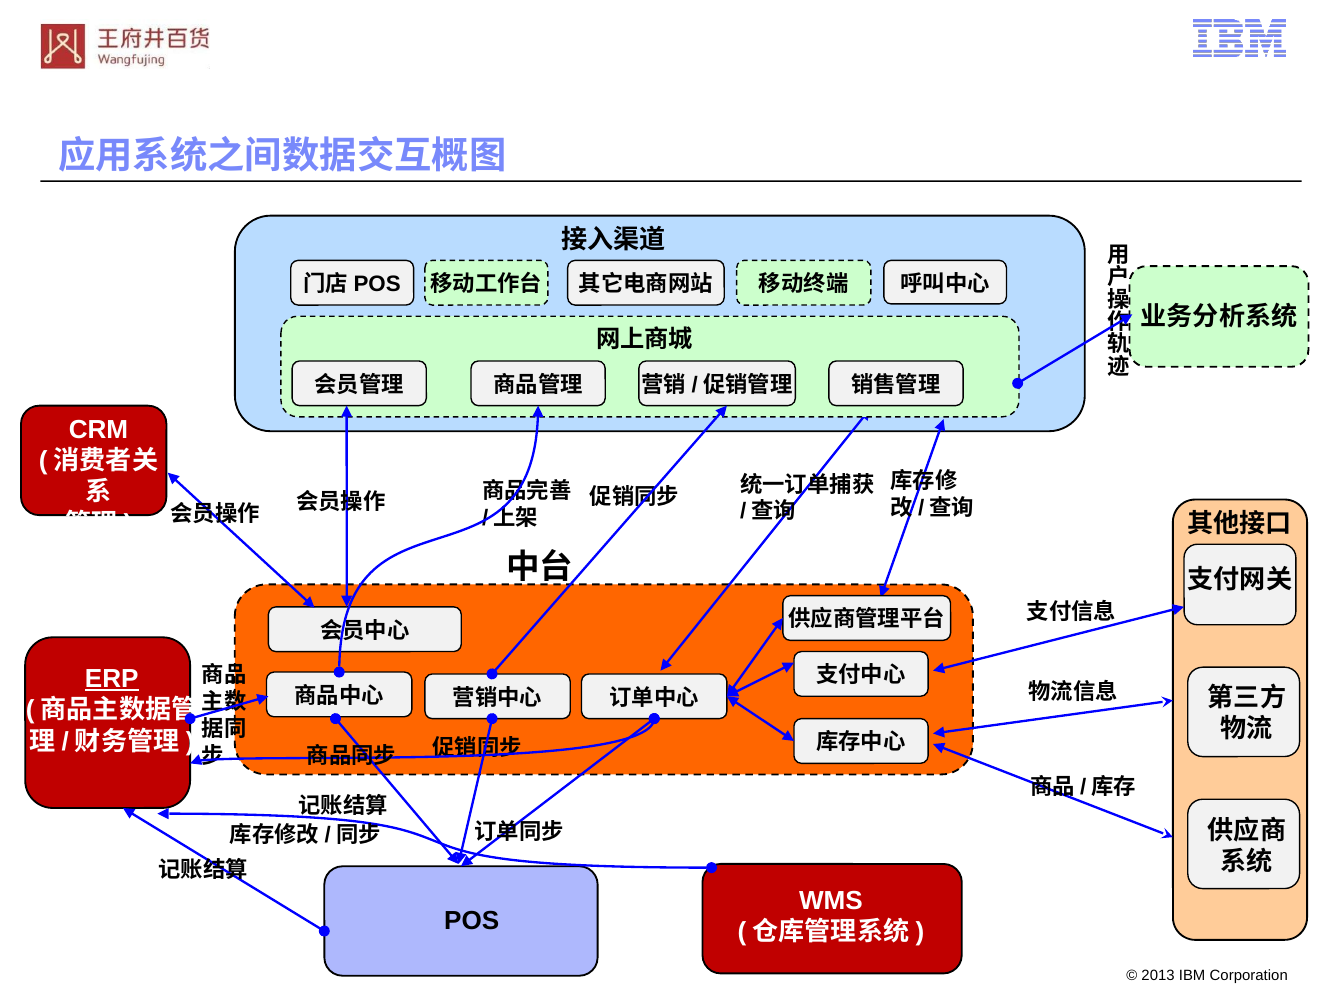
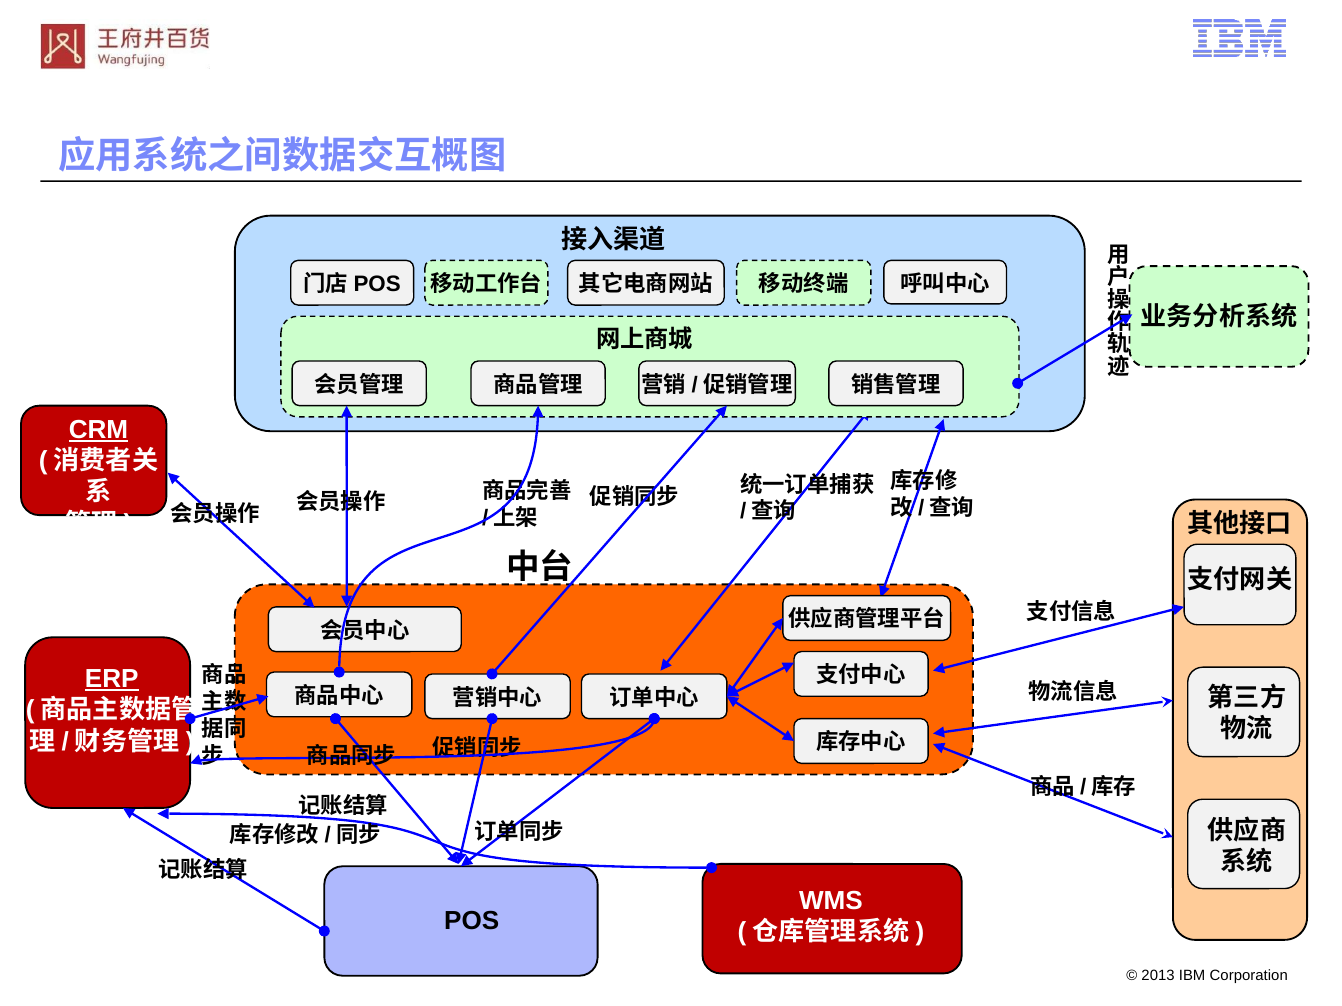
CRM underline: none -> present (99, 430)
